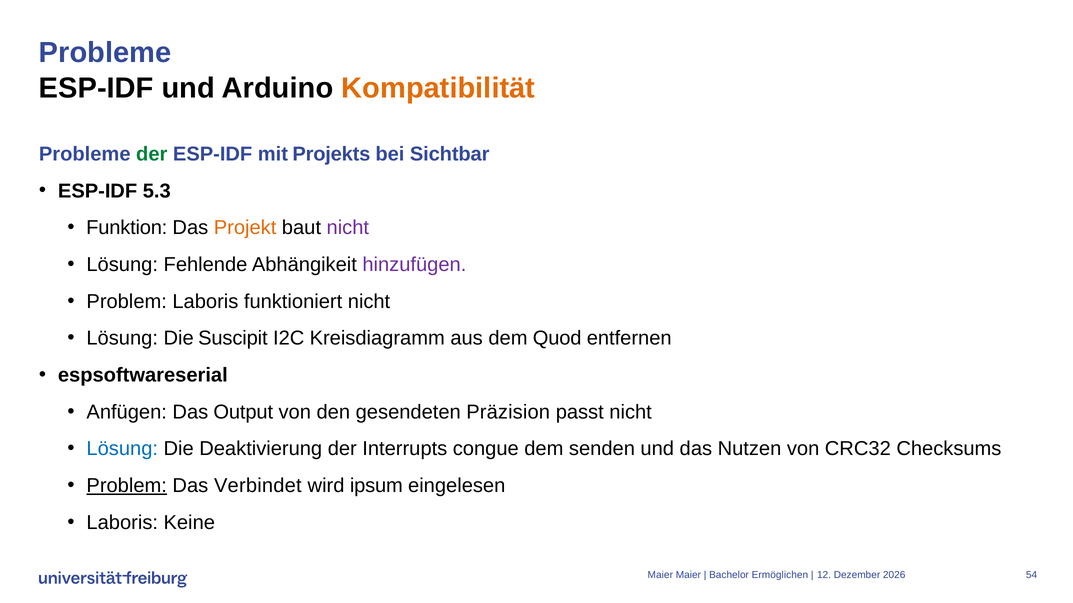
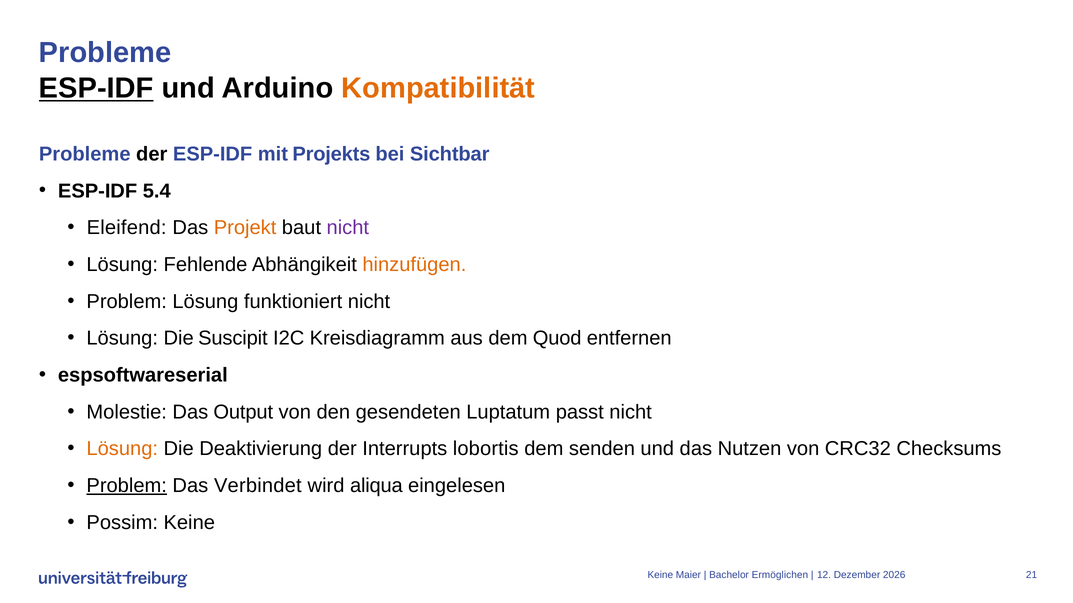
ESP-IDF underline: none -> present (96, 88)
der colour: green -> black (152, 154)
5.3: 5.3 -> 5.4 (157, 191)
Funktion: Funktion -> Eleifend (127, 228)
hinzufügen colour: purple -> orange (414, 265)
Problem Laboris: Laboris -> Lösung (205, 302)
Anfügen: Anfügen -> Molestie (127, 412)
Präzision: Präzision -> Luptatum (508, 412)
Lösung colour: blue -> orange (122, 449)
congue: congue -> lobortis (486, 449)
ipsum: ipsum -> aliqua (376, 486)
Laboris: Laboris -> Possim (122, 523)
Maier: Maier -> Keine (660, 575)
54: 54 -> 21 (1032, 575)
